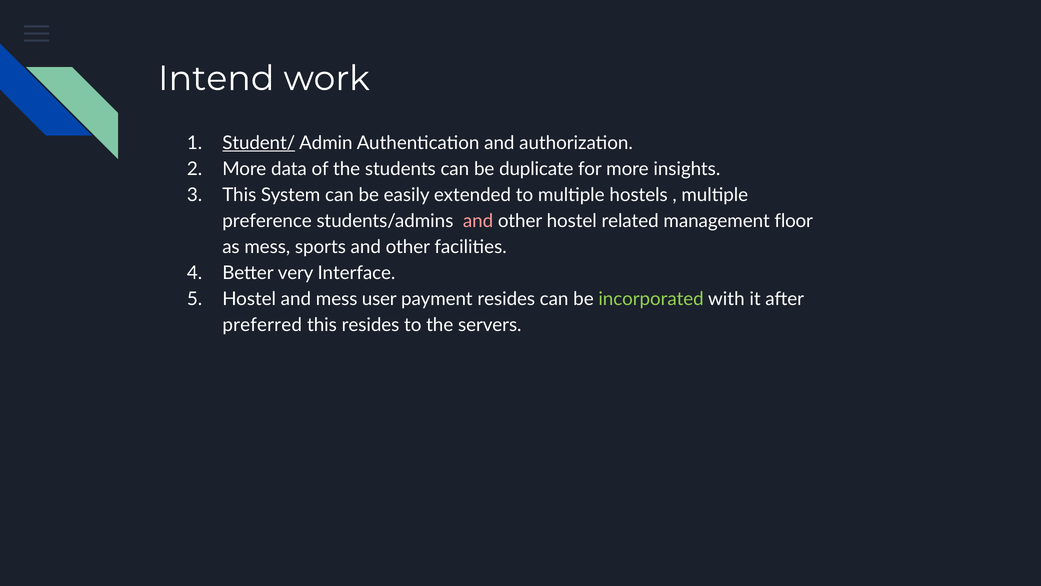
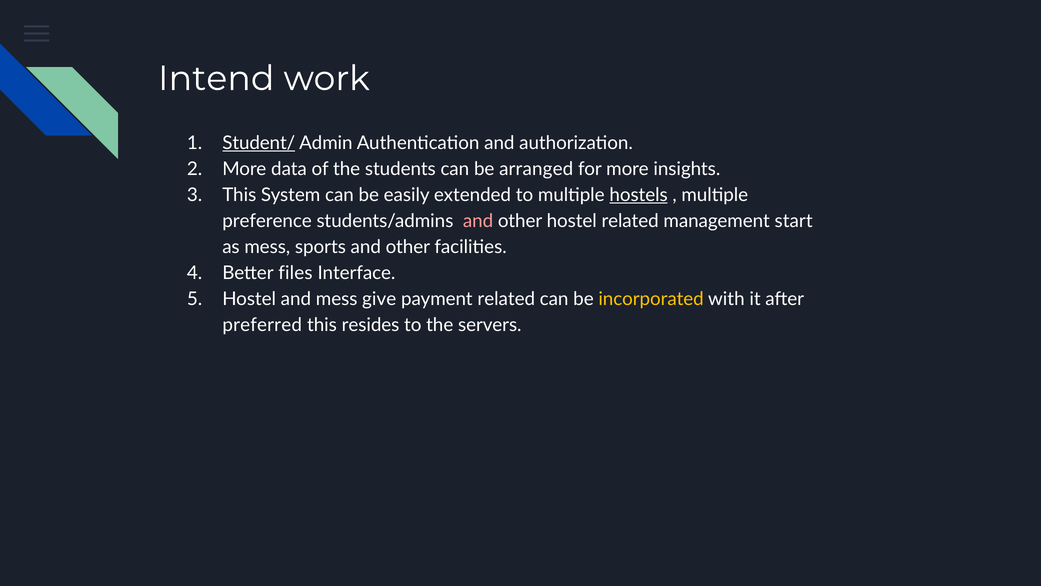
duplicate: duplicate -> arranged (536, 169)
hostels underline: none -> present (639, 195)
floor: floor -> start (794, 221)
very: very -> files (295, 273)
user: user -> give (379, 299)
payment resides: resides -> related (506, 299)
incorporated colour: light green -> yellow (651, 299)
